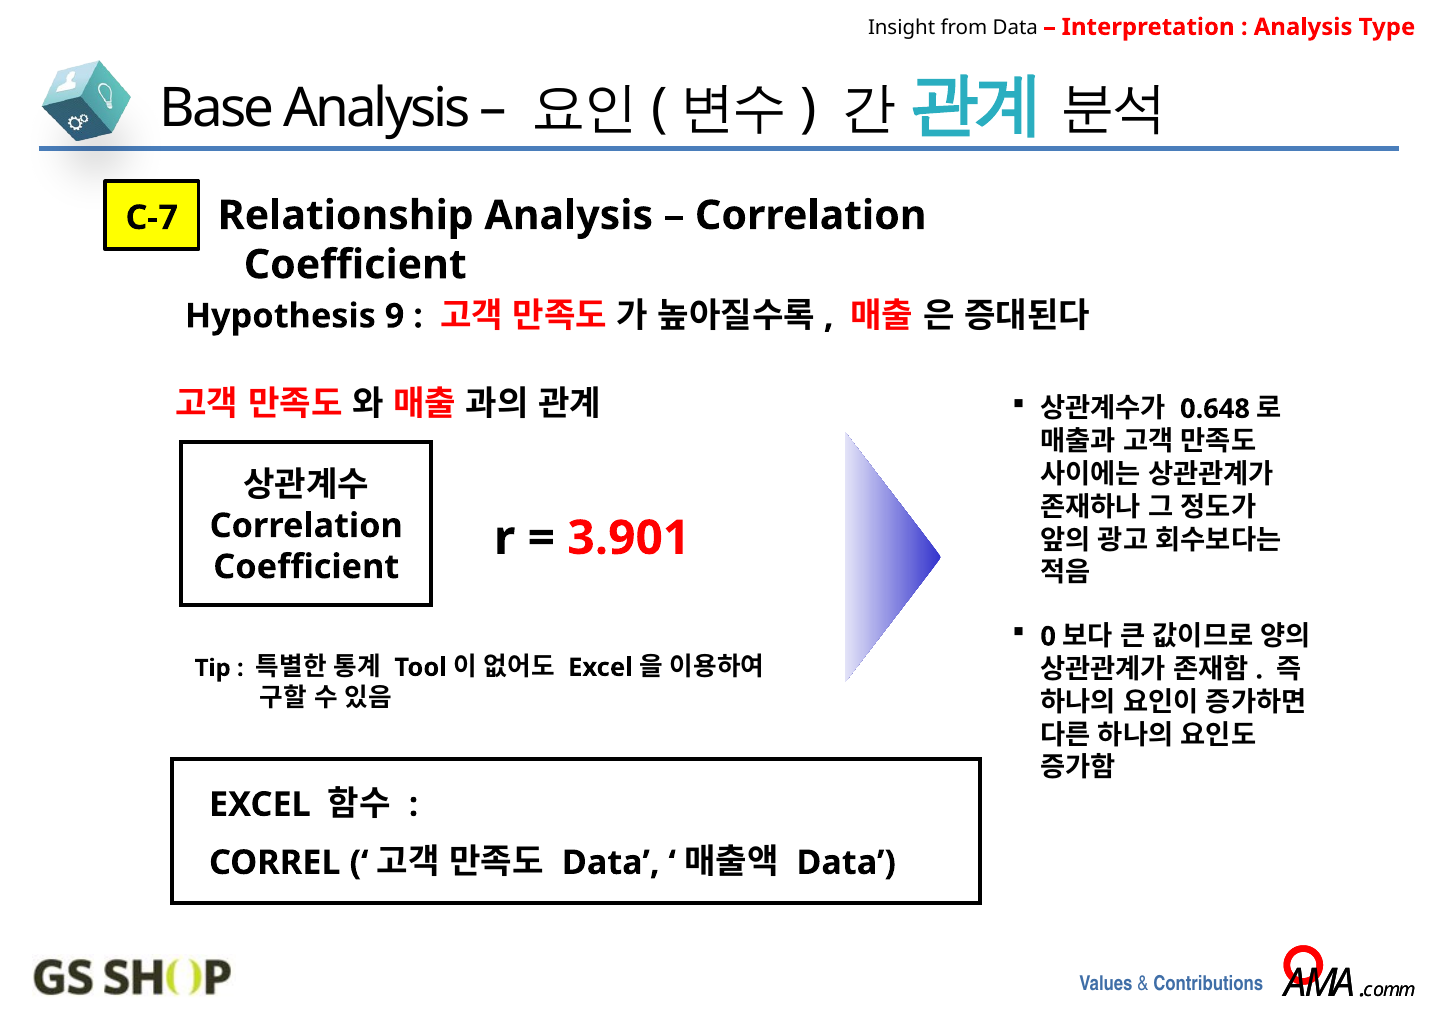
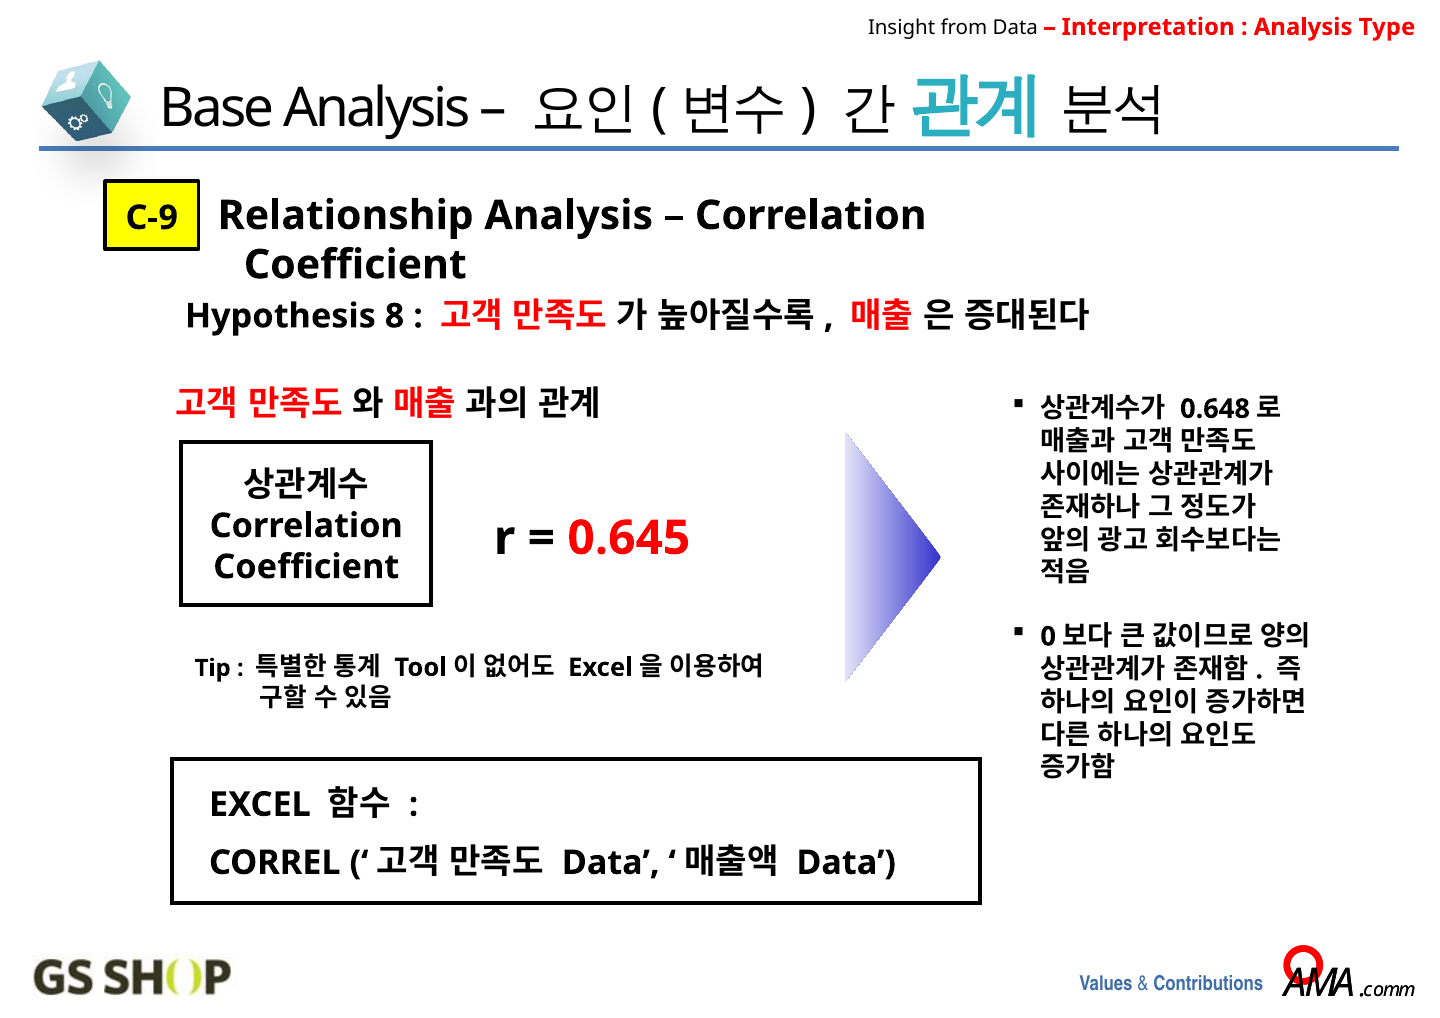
C-7: C-7 -> C-9 (152, 218)
9: 9 -> 8 (395, 316)
3.901: 3.901 -> 0.645 (629, 538)
